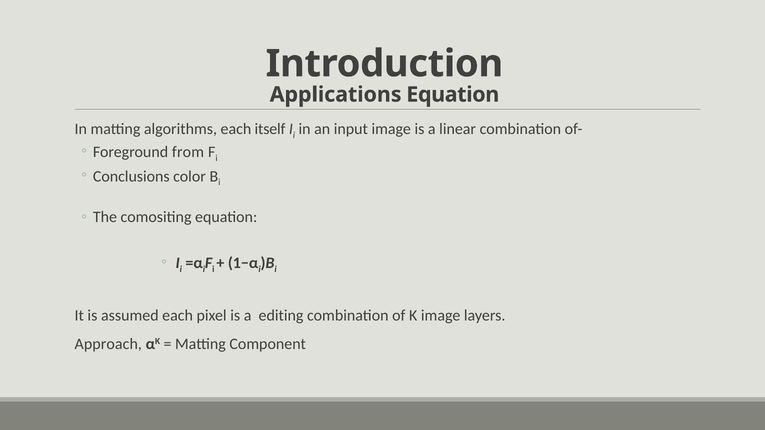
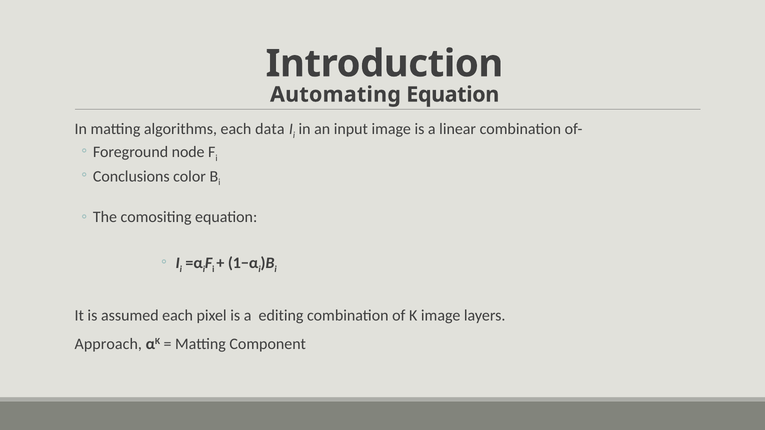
Applications: Applications -> Automating (335, 95)
itself: itself -> data (270, 129)
from: from -> node (188, 152)
